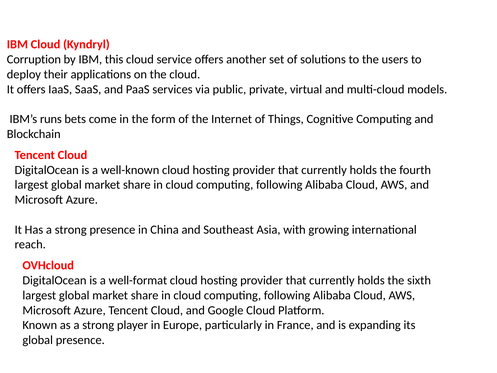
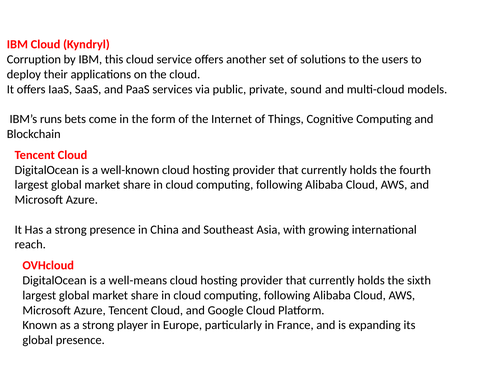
virtual: virtual -> sound (306, 89)
well-format: well-format -> well-means (138, 280)
